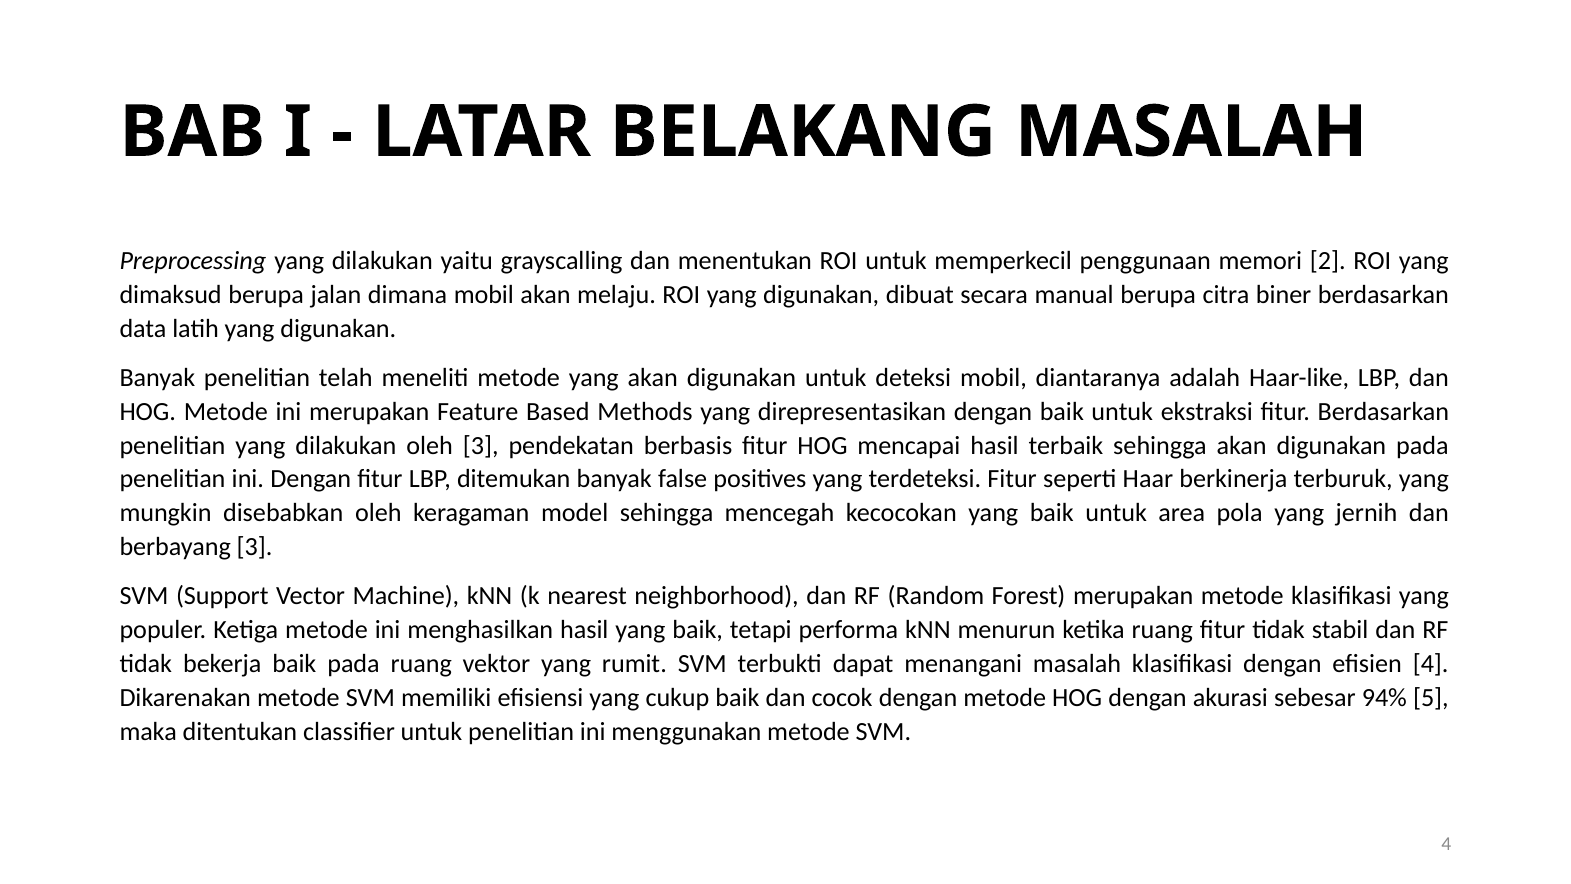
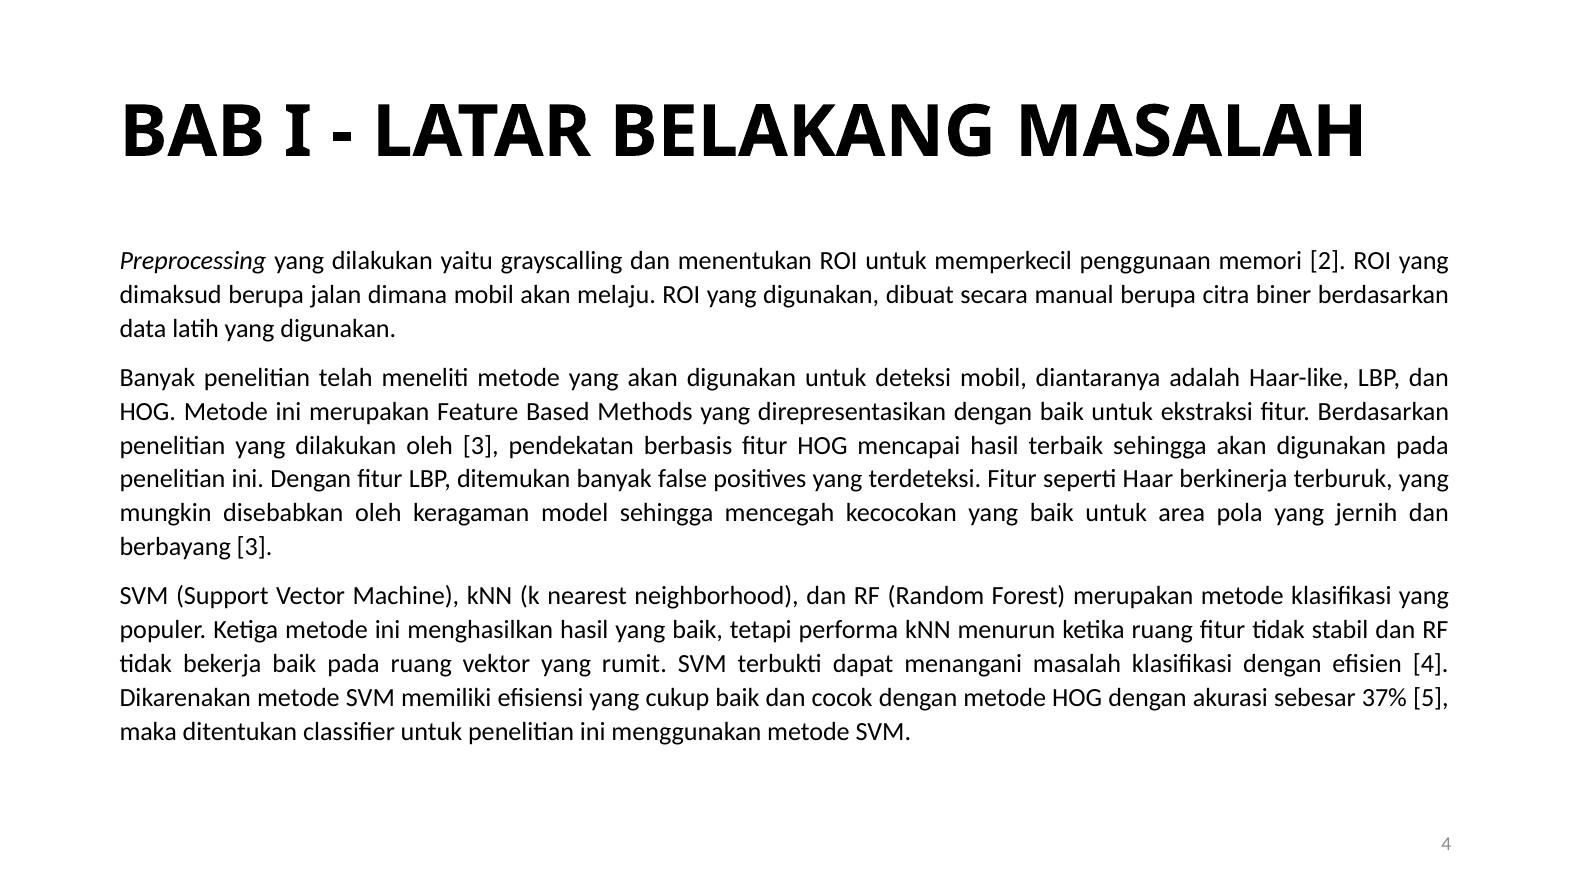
94%: 94% -> 37% (1384, 697)
